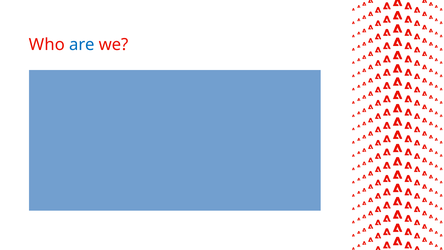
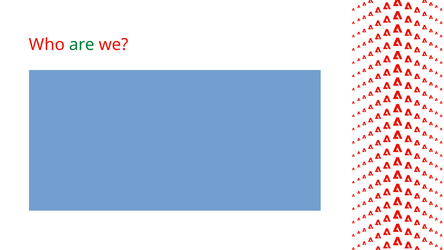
are colour: blue -> green (82, 44)
